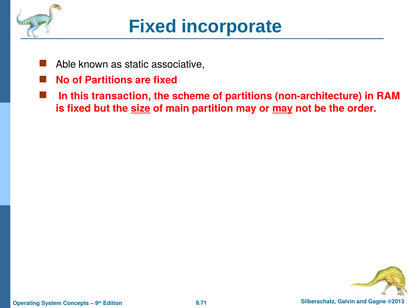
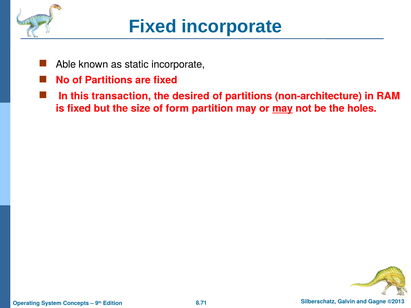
static associative: associative -> incorporate (178, 64)
scheme: scheme -> desired (191, 96)
size underline: present -> none (141, 109)
main: main -> form (177, 109)
order: order -> holes (362, 109)
